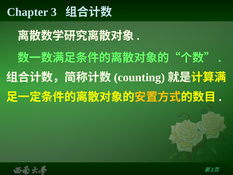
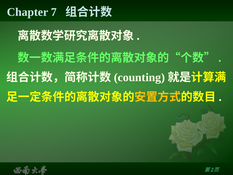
3: 3 -> 7 (54, 12)
